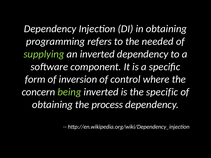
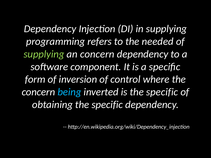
in obtaining: obtaining -> supplying (166, 29)
an inverted: inverted -> concern (97, 54)
being colour: light green -> light blue (69, 92)
obtaining the process: process -> specific (107, 105)
